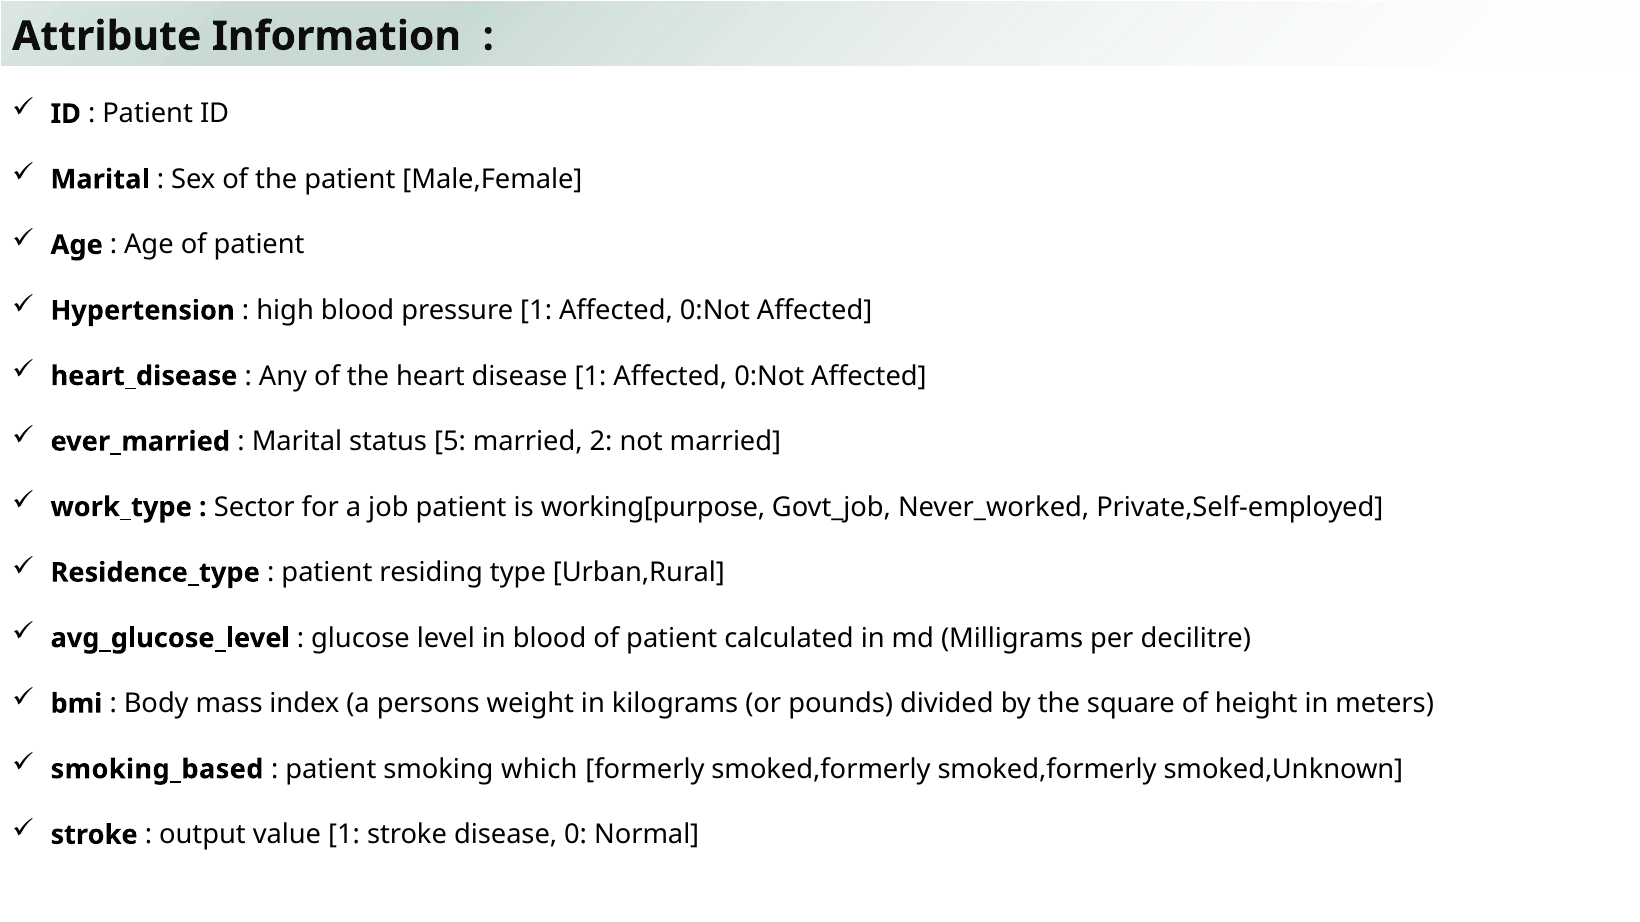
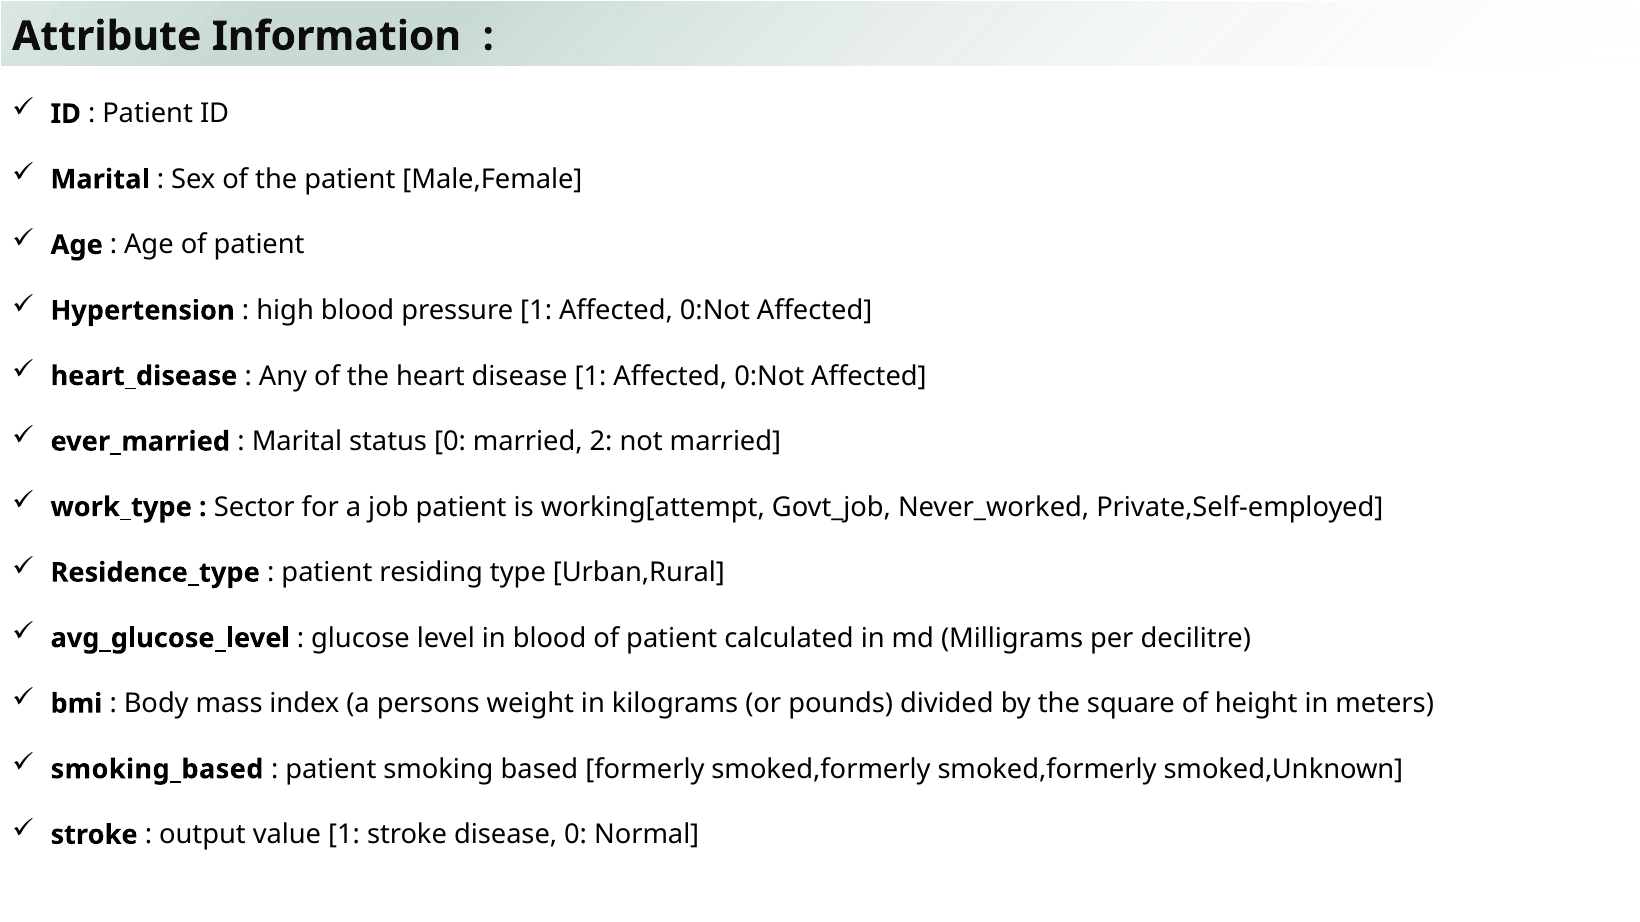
status 5: 5 -> 0 (450, 442)
working[purpose: working[purpose -> working[attempt (653, 507)
which: which -> based (539, 770)
